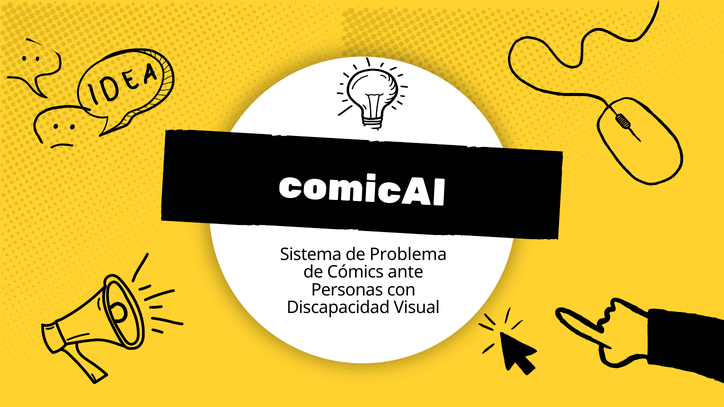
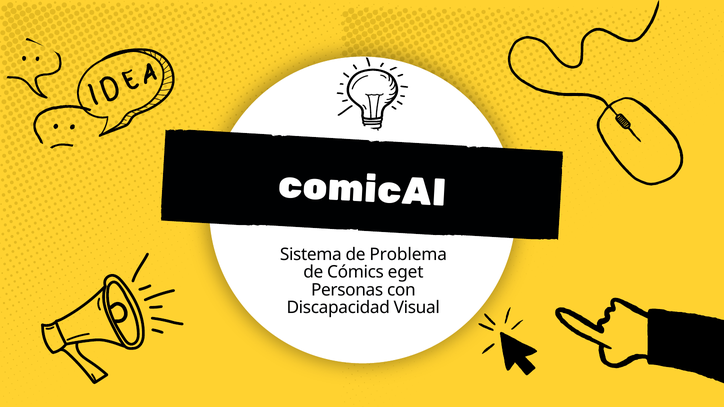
ante: ante -> eget (406, 272)
